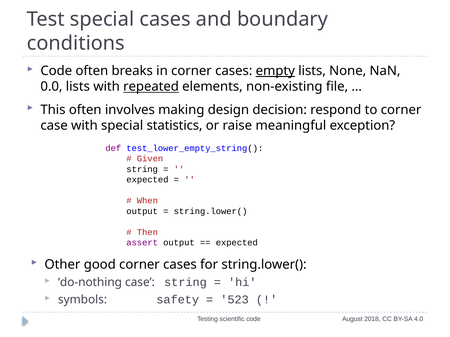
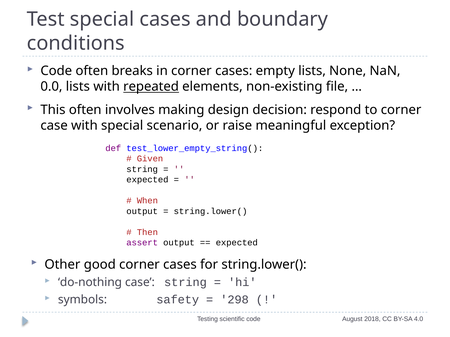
empty underline: present -> none (275, 71)
statistics: statistics -> scenario (175, 126)
523: 523 -> 298 (235, 300)
